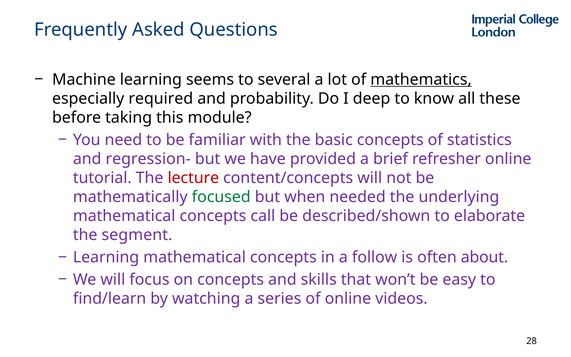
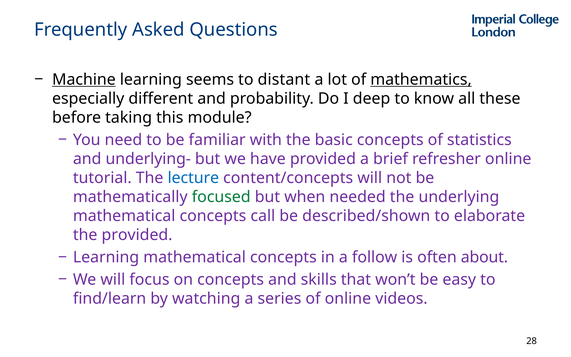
Machine underline: none -> present (84, 79)
several: several -> distant (284, 79)
required: required -> different (161, 99)
regression-: regression- -> underlying- (148, 159)
lecture colour: red -> blue (193, 178)
the segment: segment -> provided (137, 235)
